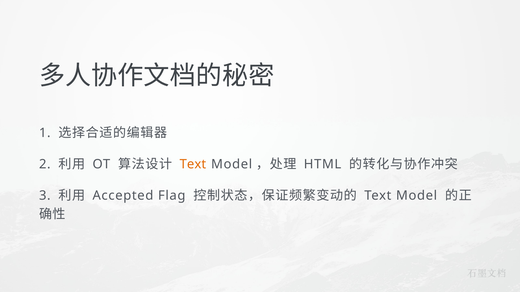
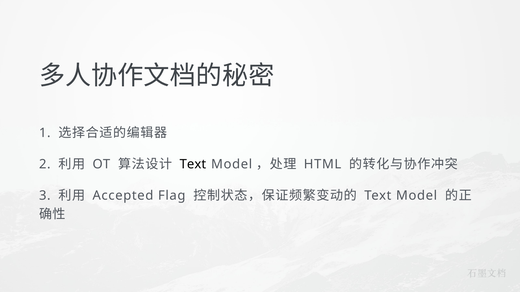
Text colour: orange -> black (193, 165)
